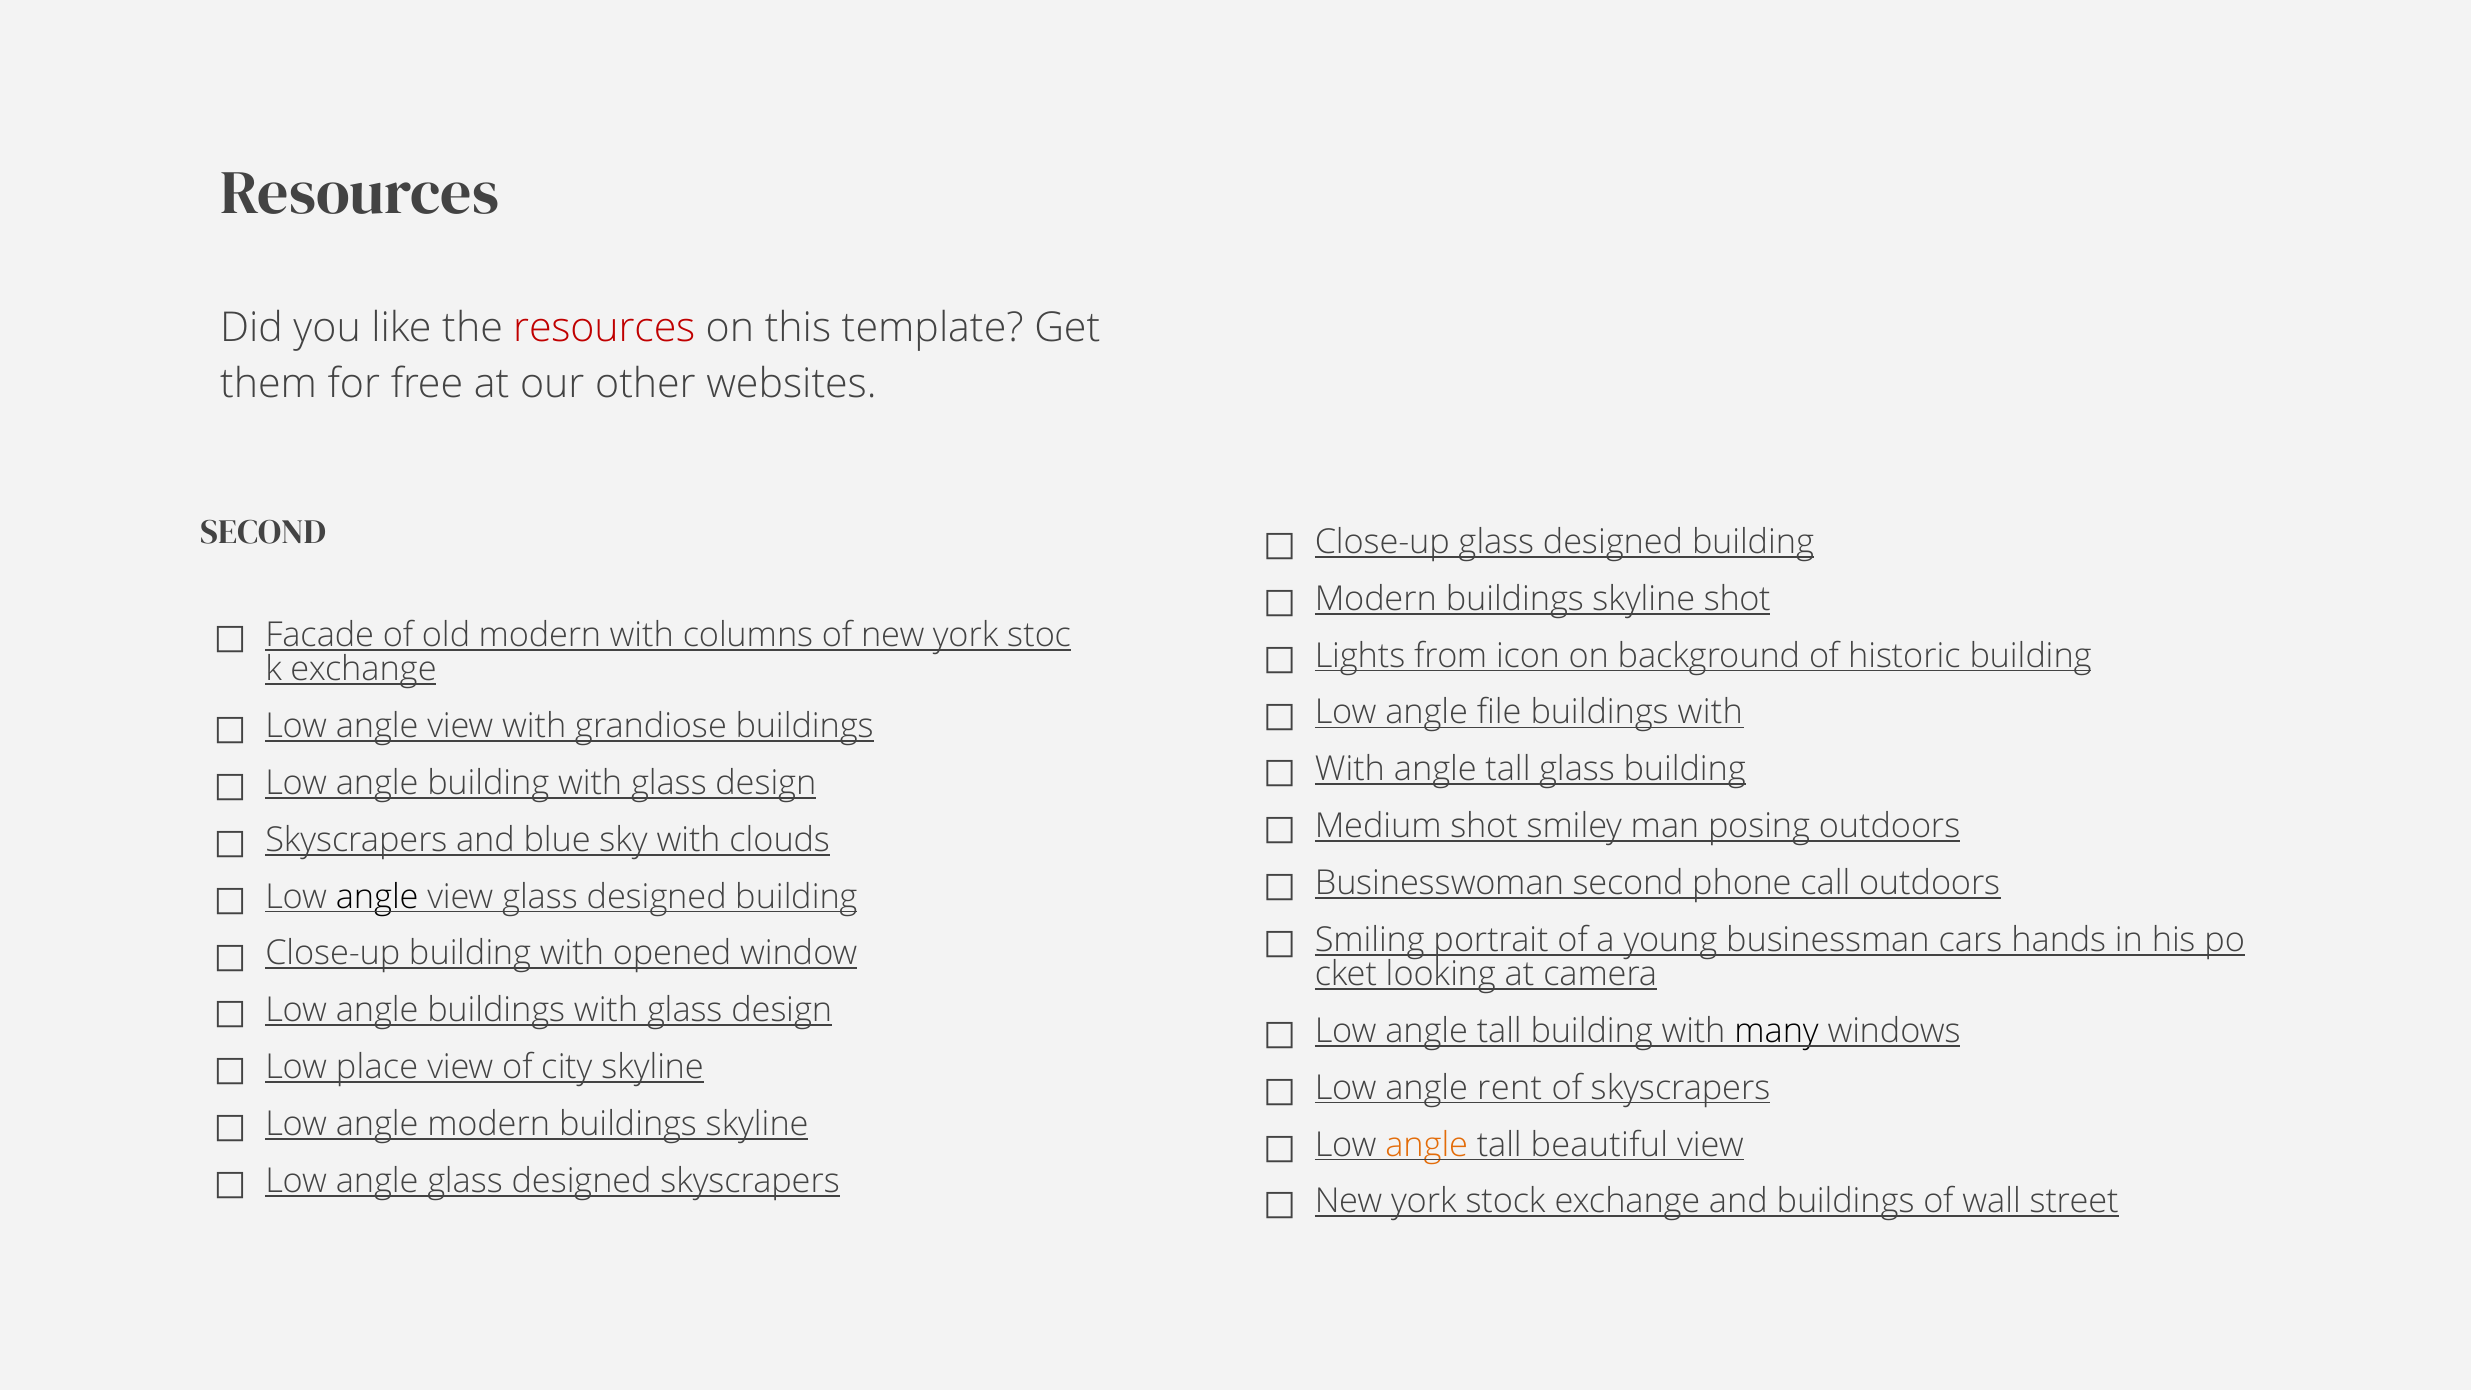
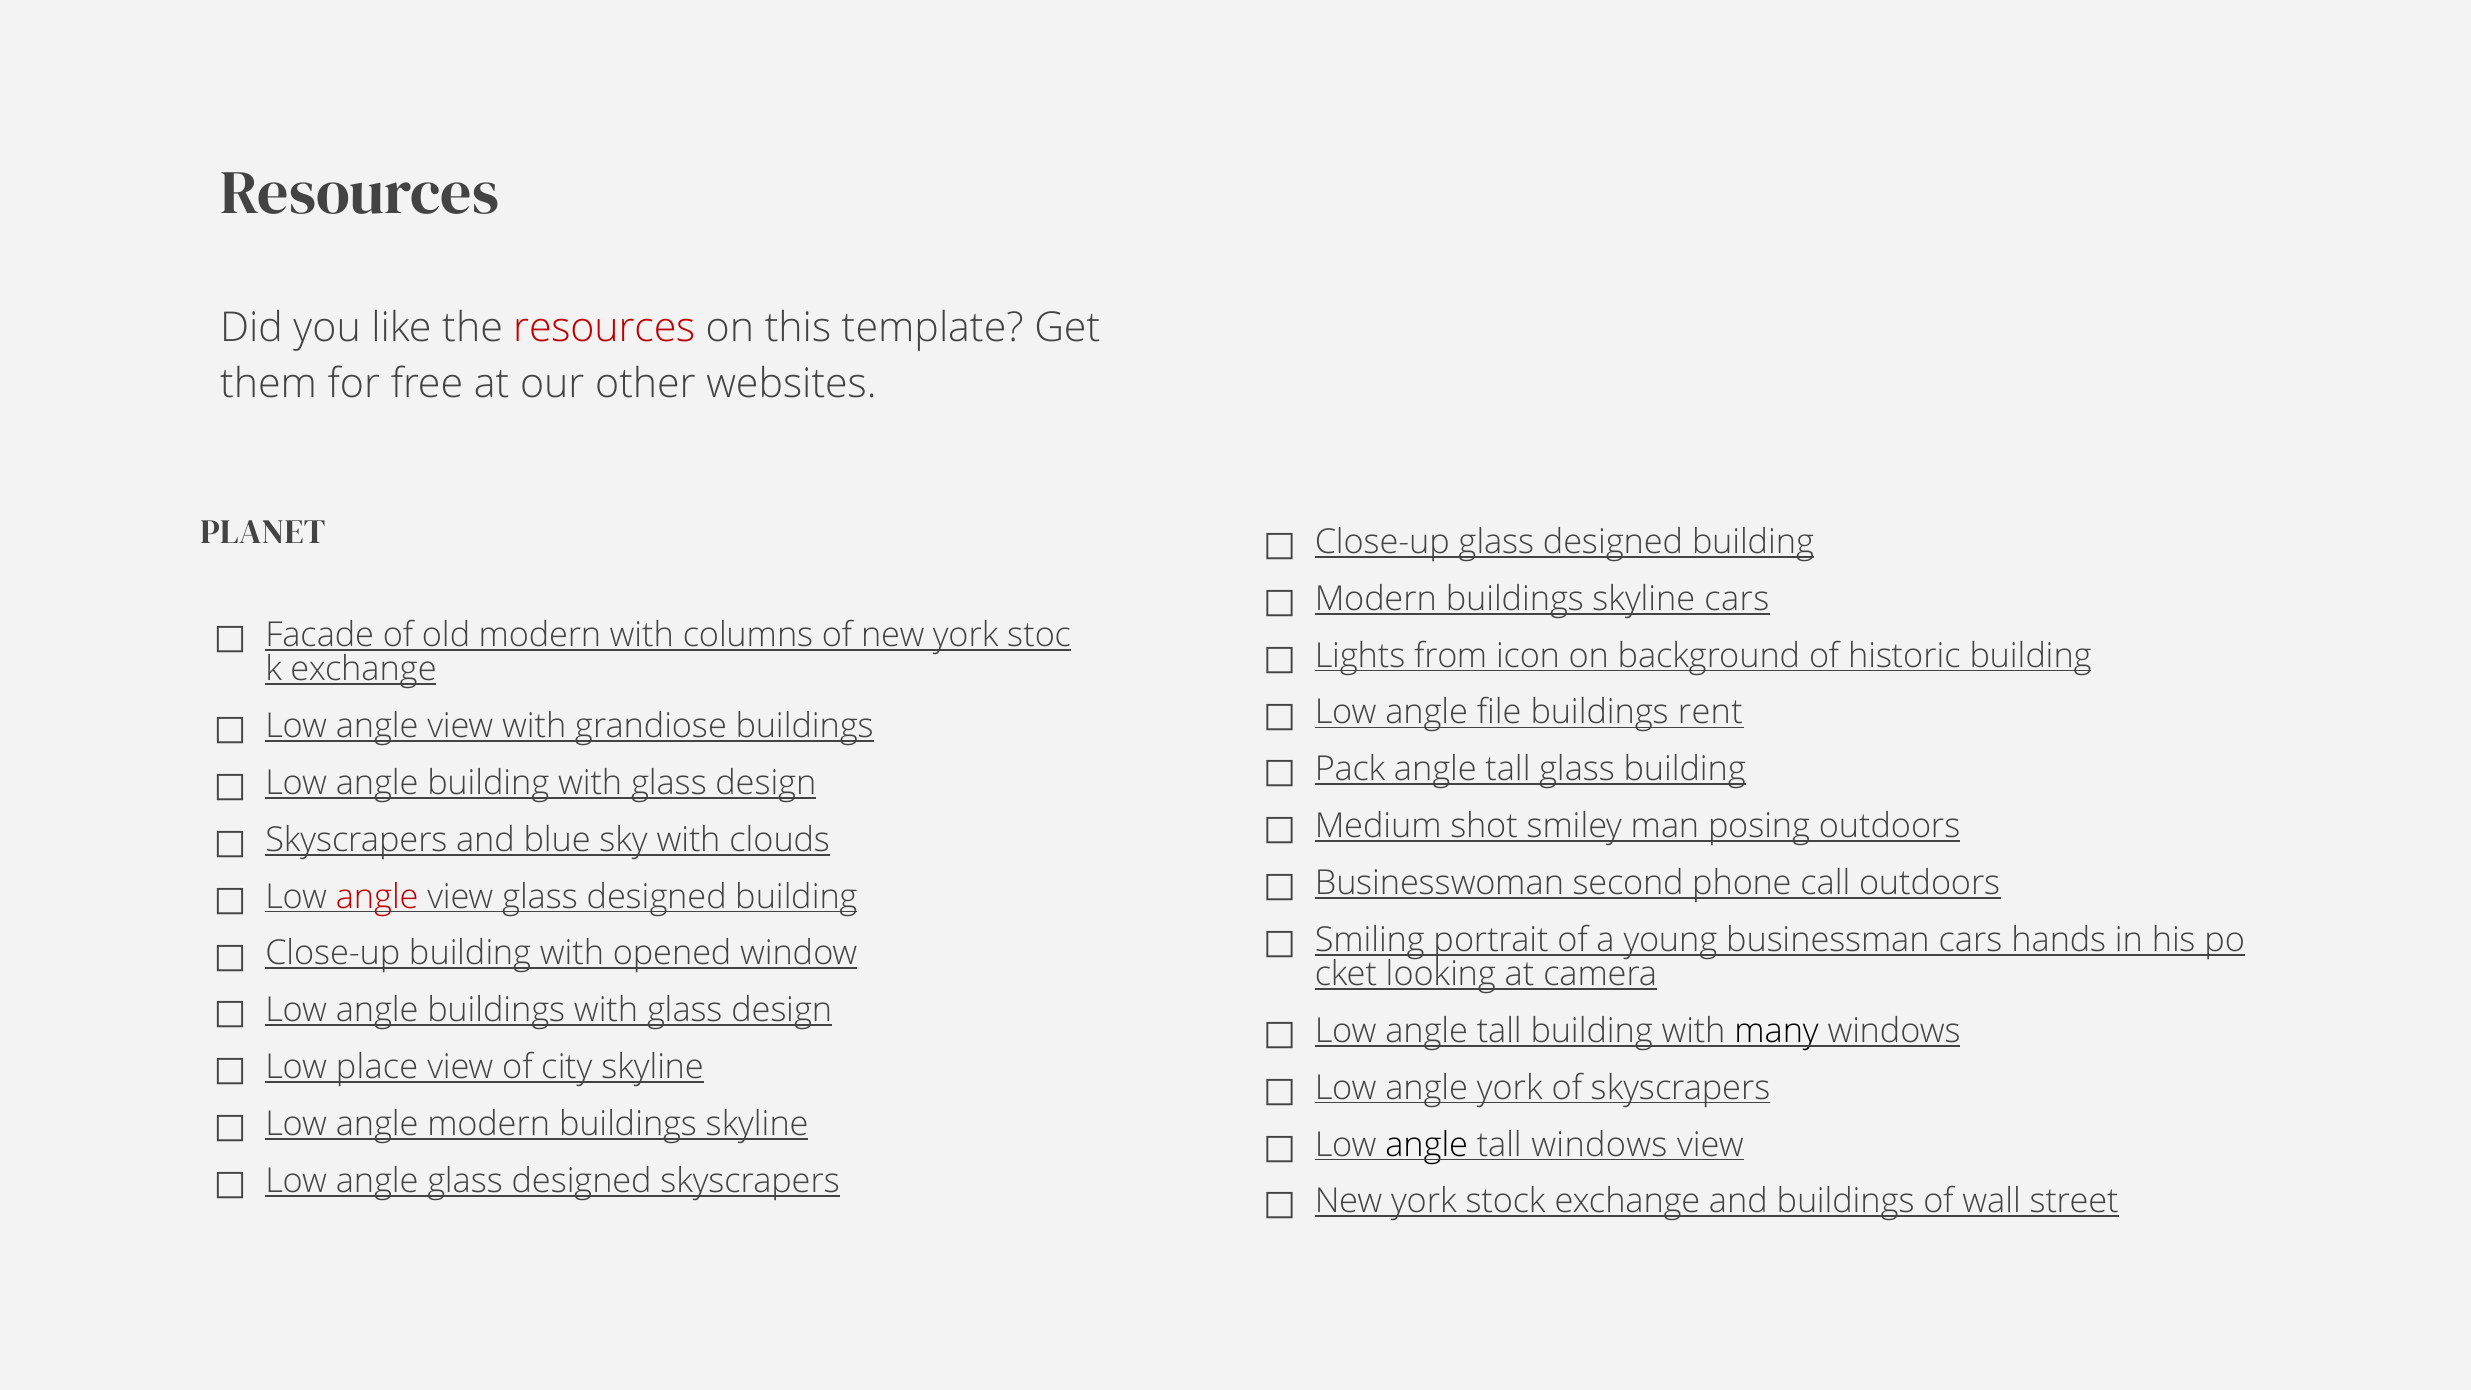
SECOND: SECOND -> PLANET (263, 532)
skyline shot: shot -> cars (1737, 599)
with: with -> rent (1710, 713)
With: With -> Pack (1350, 769)
angle colour: black -> red (377, 897)
angle rent: rent -> york (1510, 1088)
angle colour: orange -> black (1427, 1145)
tall beautiful: beautiful -> windows (1599, 1145)
